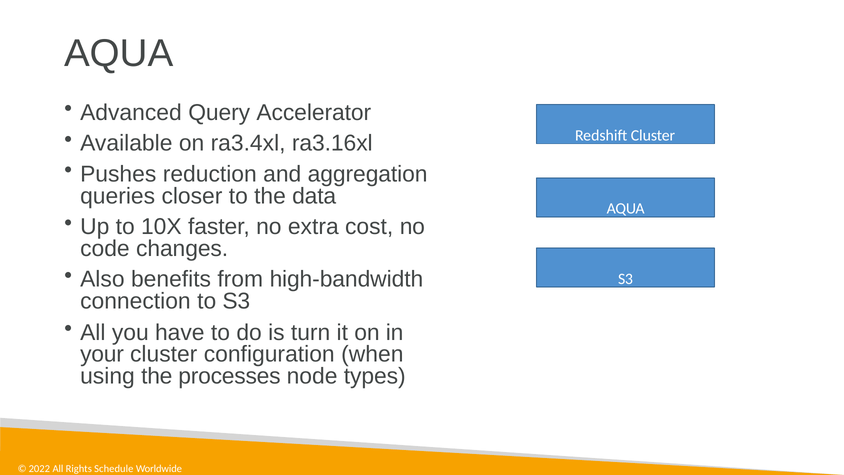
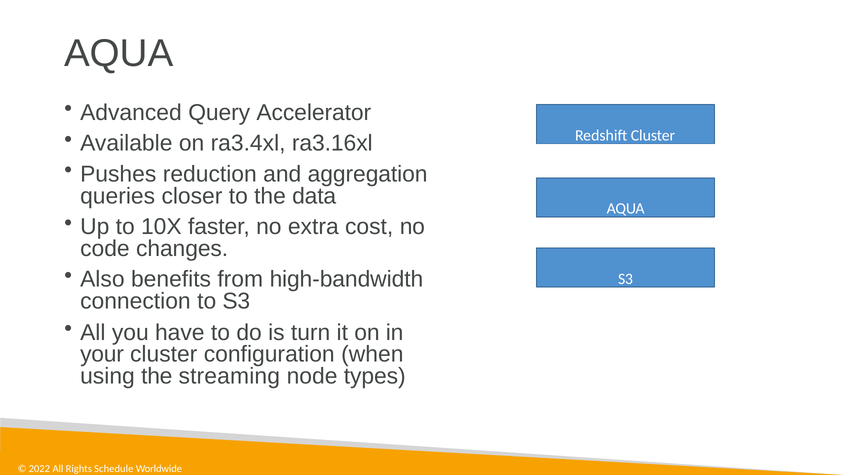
processes: processes -> streaming (229, 376)
